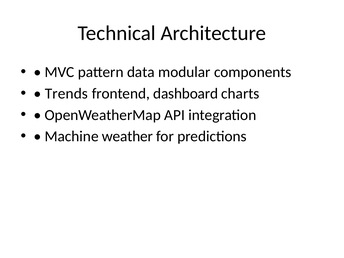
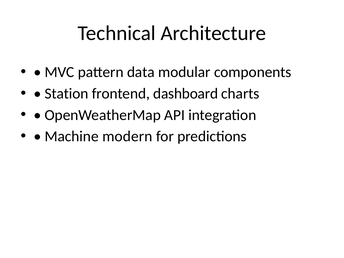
Trends: Trends -> Station (66, 94)
weather: weather -> modern (127, 136)
